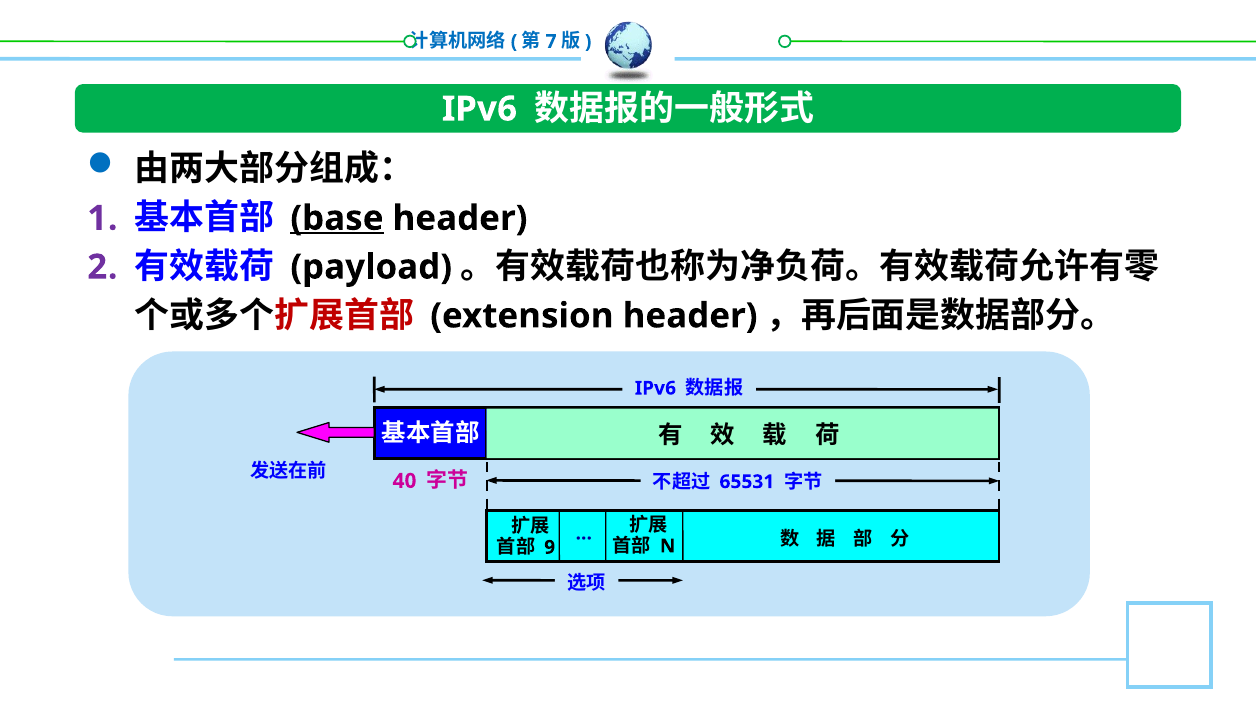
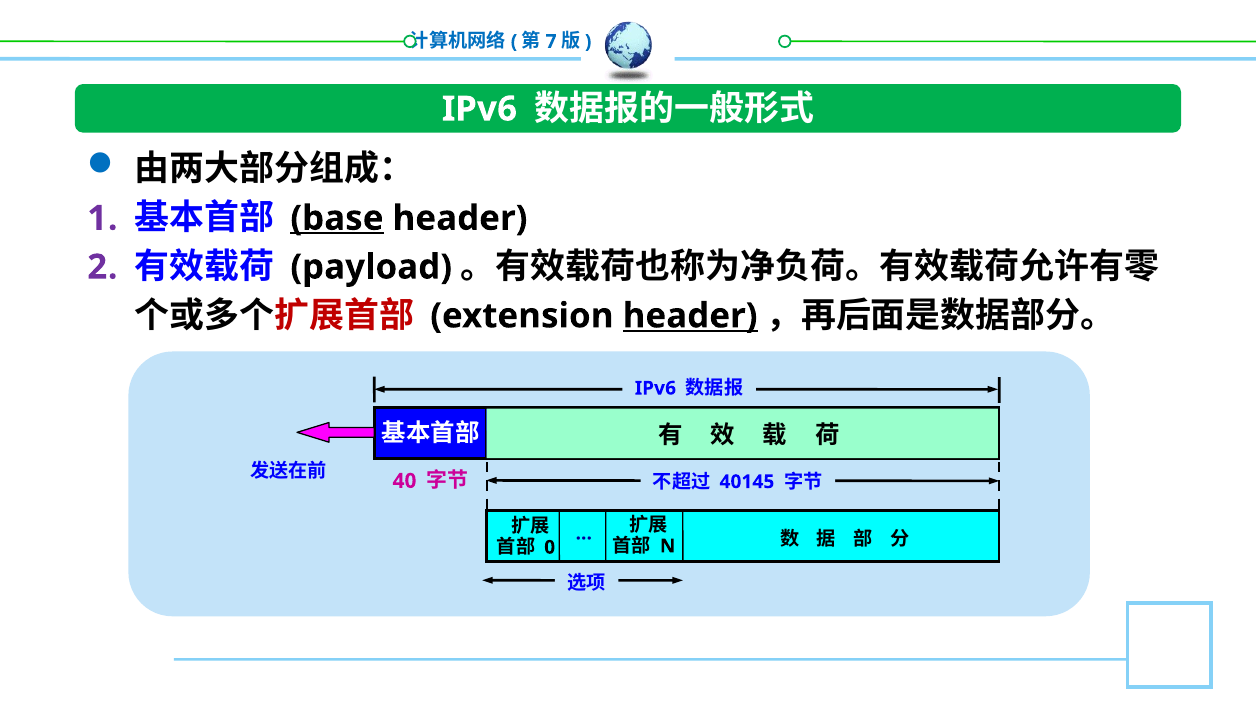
header underline: none -> present (690, 316)
65531: 65531 -> 40145 (747, 482)
9: 9 -> 0 (550, 548)
